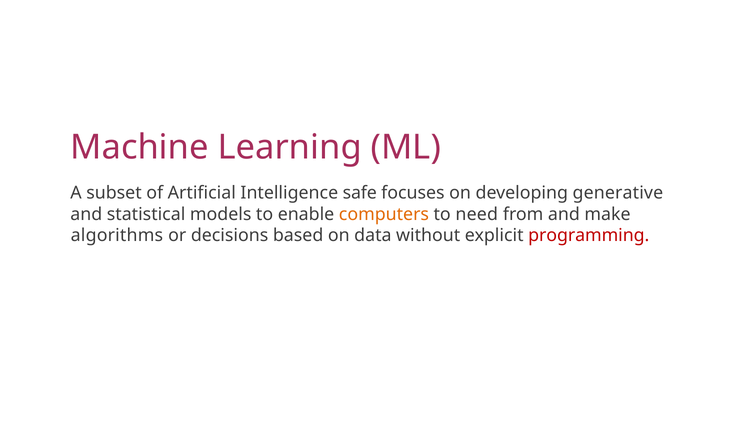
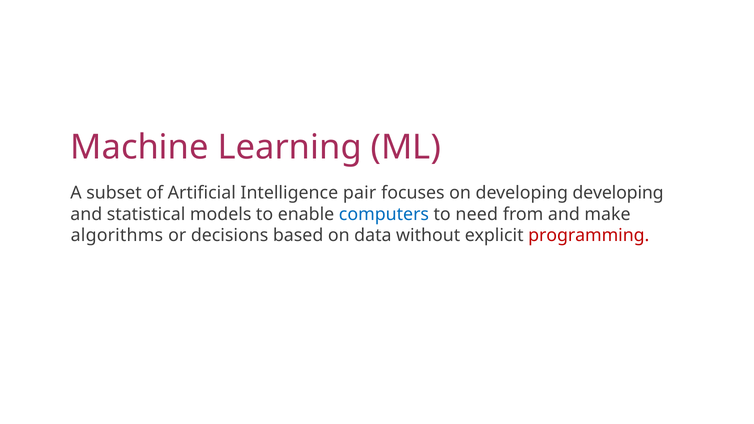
safe: safe -> pair (360, 193)
developing generative: generative -> developing (618, 193)
computers colour: orange -> blue (384, 214)
